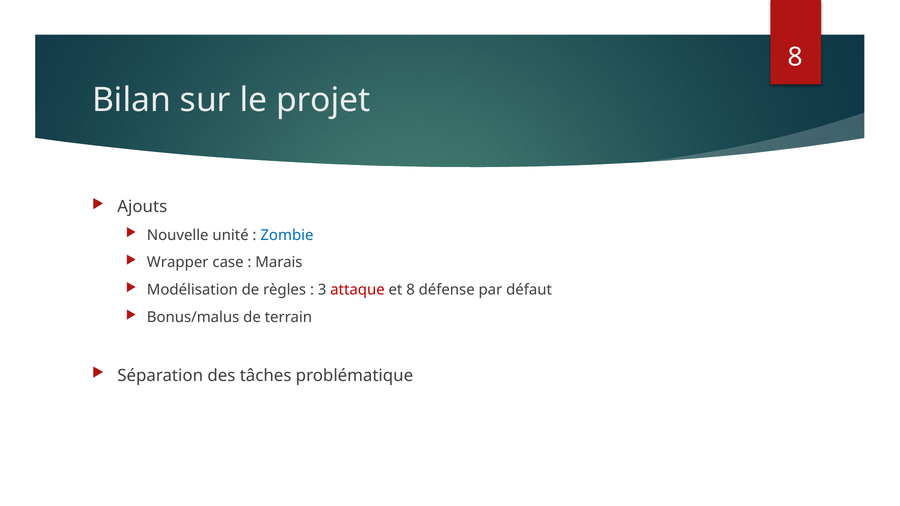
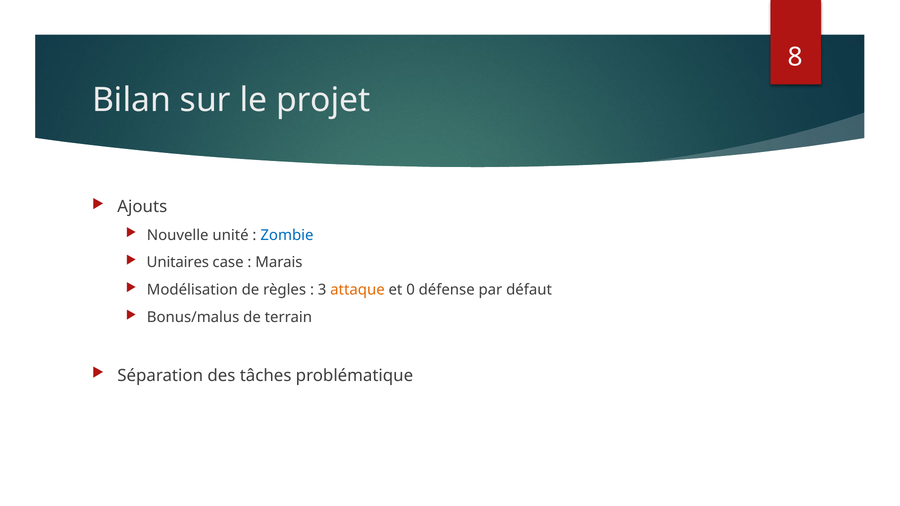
Wrapper: Wrapper -> Unitaires (178, 263)
attaque colour: red -> orange (357, 290)
et 8: 8 -> 0 (411, 290)
